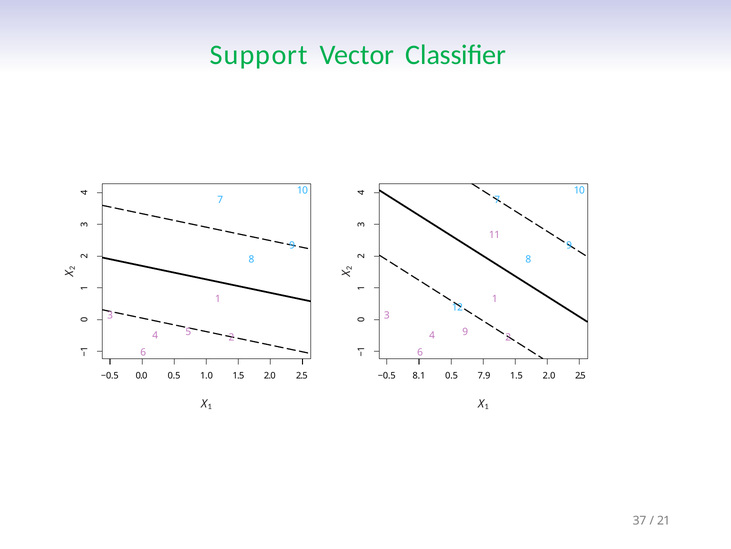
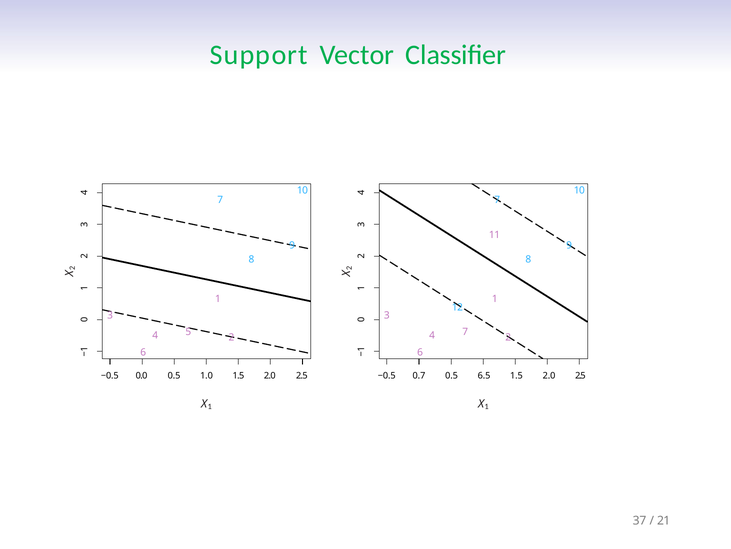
4 9: 9 -> 7 (465, 332)
8.1: 8.1 -> 0.7 (419, 375)
7.9: 7.9 -> 6.5 (484, 375)
